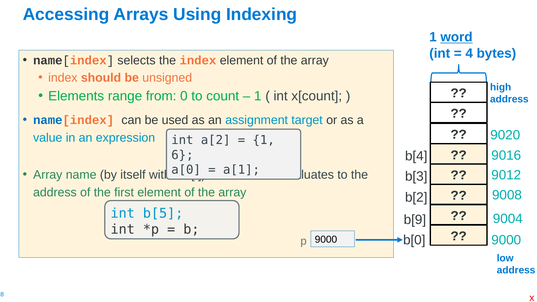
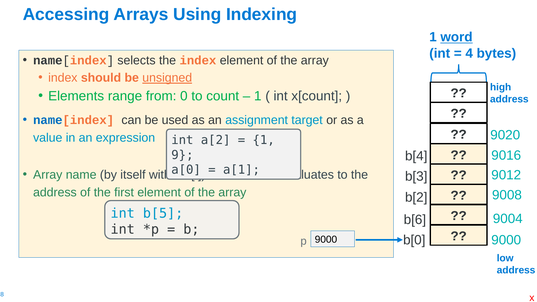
unsigned underline: none -> present (167, 78)
6: 6 -> 9 (182, 155)
b[9: b[9 -> b[6 (415, 220)
